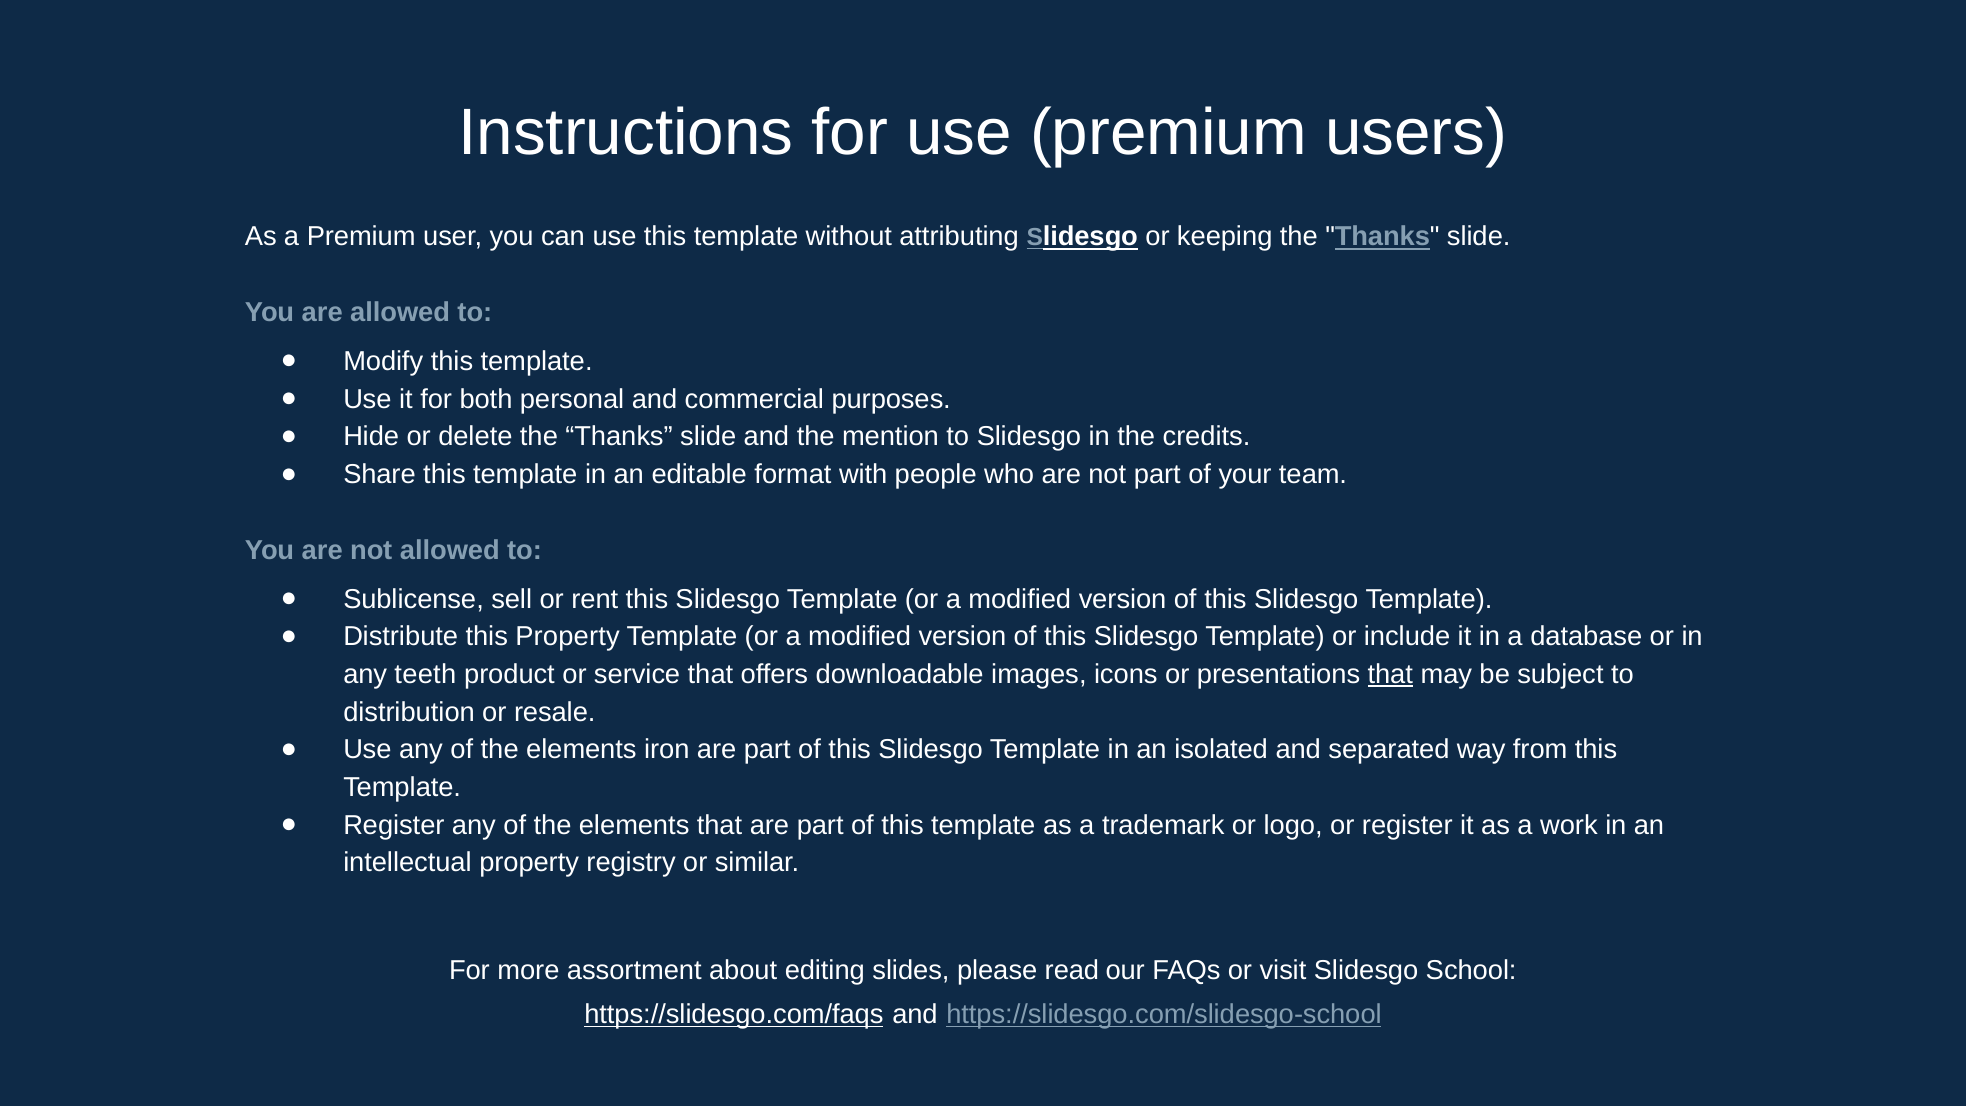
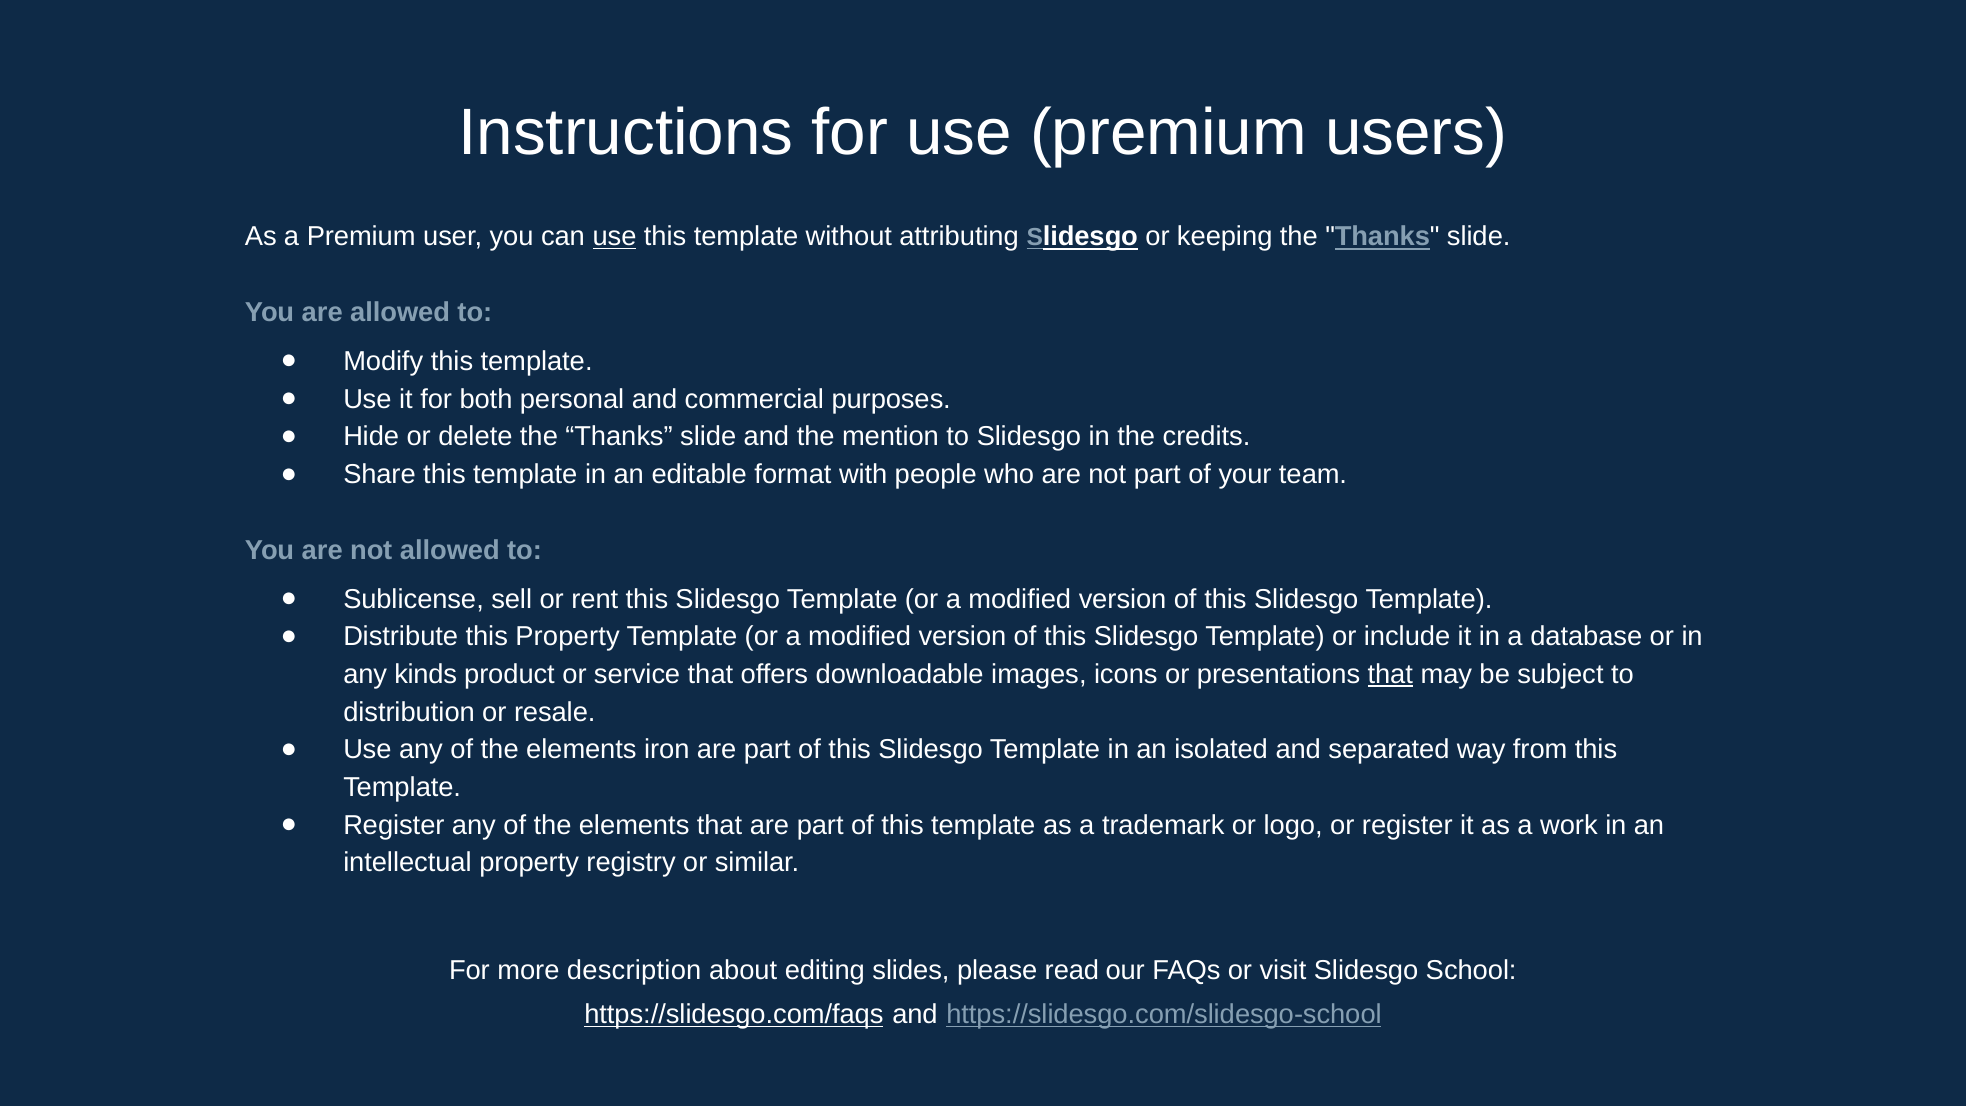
use underline: none -> present (615, 237)
teeth: teeth -> kinds (426, 674)
assortment: assortment -> description (634, 970)
